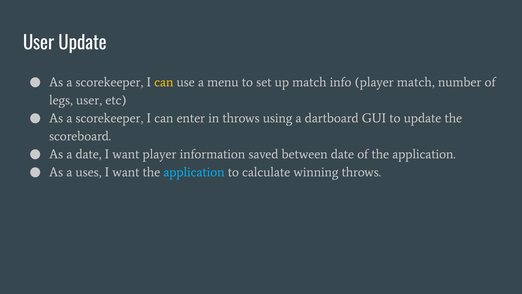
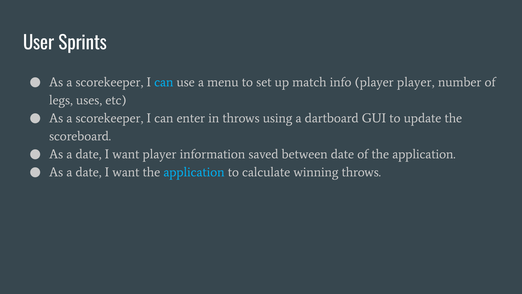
User Update: Update -> Sprints (83, 43)
can colour: yellow -> light blue (164, 82)
player match: match -> player (416, 82)
legs user: user -> uses (89, 100)
uses: uses -> date (89, 172)
